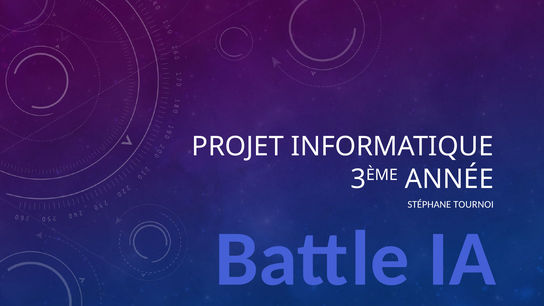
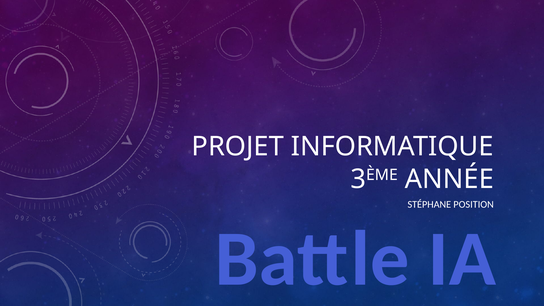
TOURNOI: TOURNOI -> POSITION (474, 205)
